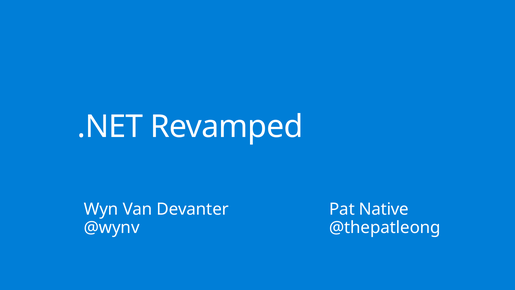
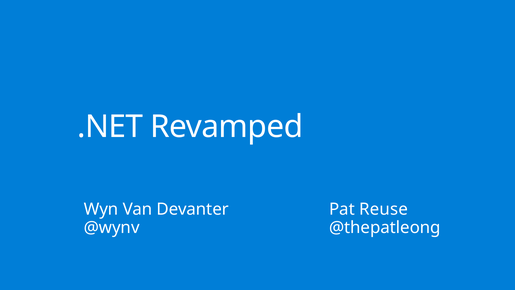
Native: Native -> Reuse (384, 209)
